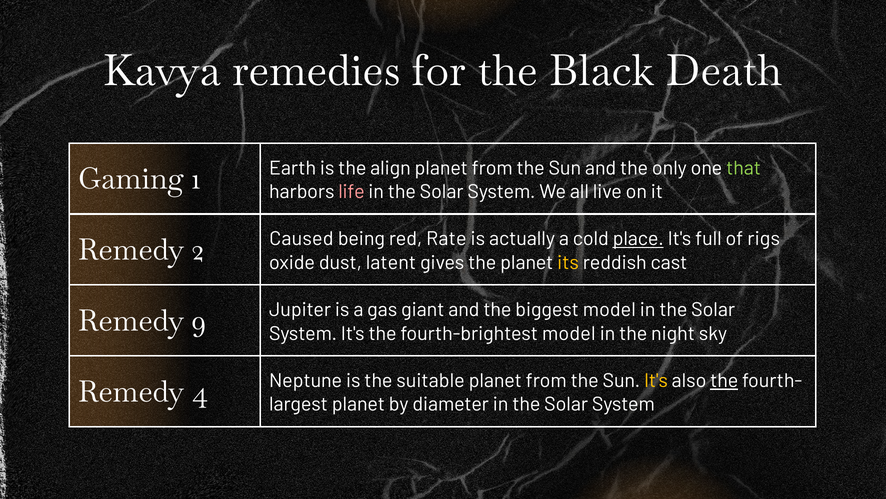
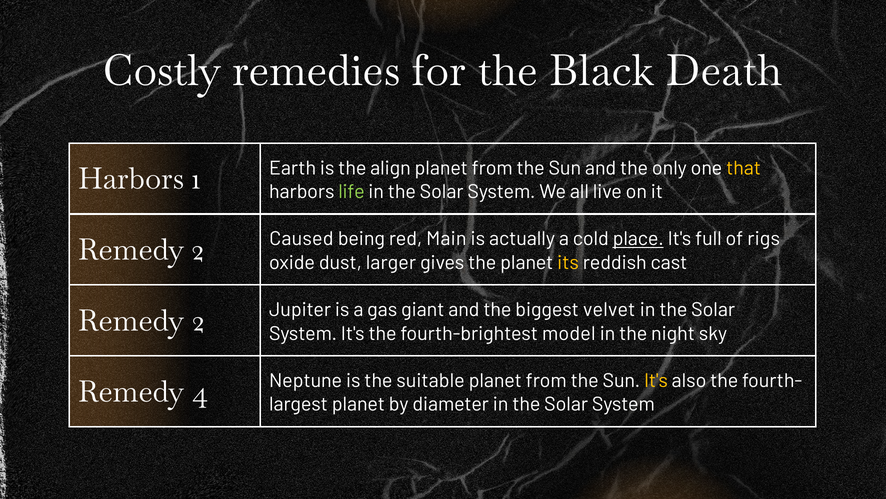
Kavya: Kavya -> Costly (162, 71)
Gaming: Gaming -> Harbors (131, 179)
that colour: light green -> yellow (744, 168)
life colour: pink -> light green (351, 191)
Rate: Rate -> Main (446, 239)
latent: latent -> larger (391, 262)
9: 9 -> 2 (199, 321)
biggest model: model -> velvet (609, 310)
the underline: present -> none (724, 380)
